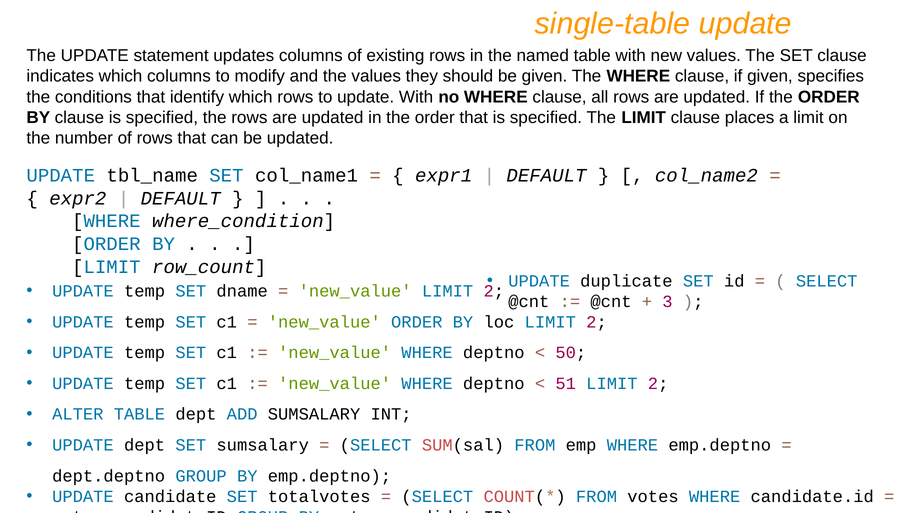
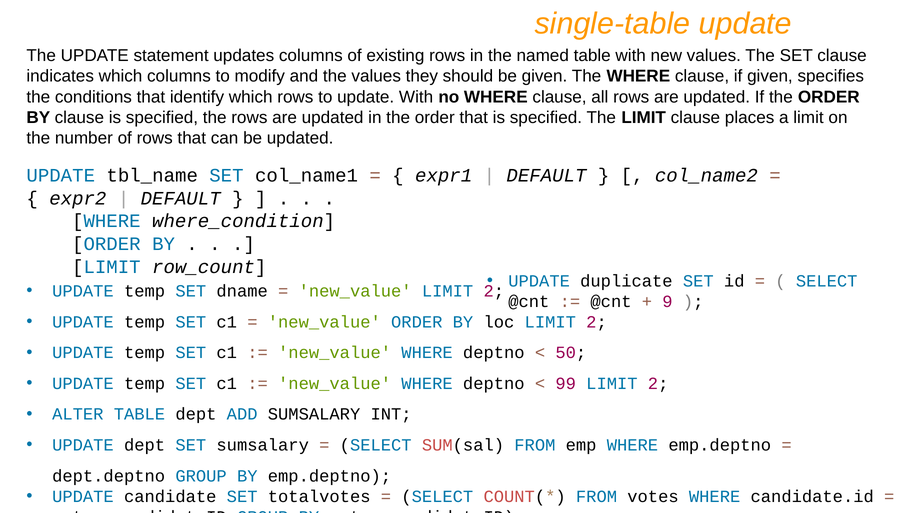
3: 3 -> 9 (668, 302)
51: 51 -> 99 (566, 384)
